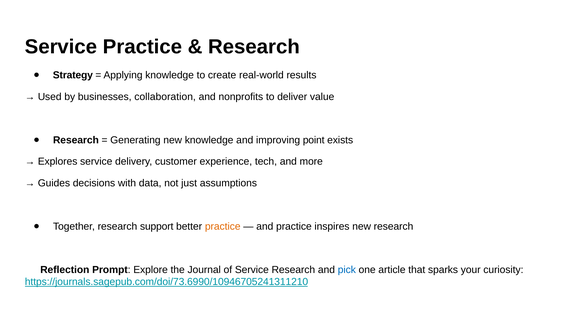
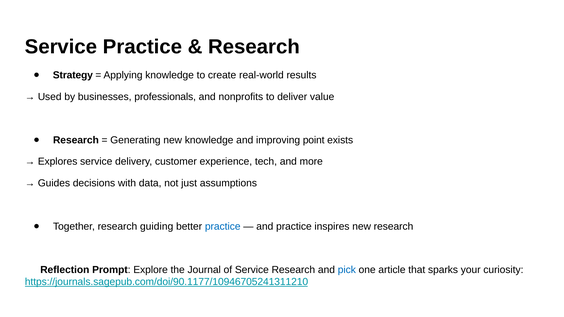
collaboration: collaboration -> professionals (165, 97)
support: support -> guiding (157, 227)
practice colour: orange -> blue (223, 227)
https://journals.sagepub.com/doi/73.6990/10946705241311210: https://journals.sagepub.com/doi/73.6990/10946705241311210 -> https://journals.sagepub.com/doi/90.1177/10946705241311210 (167, 282)
